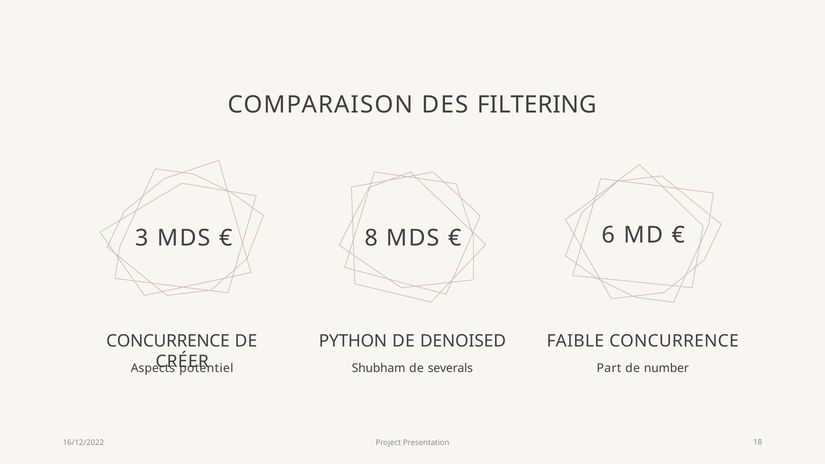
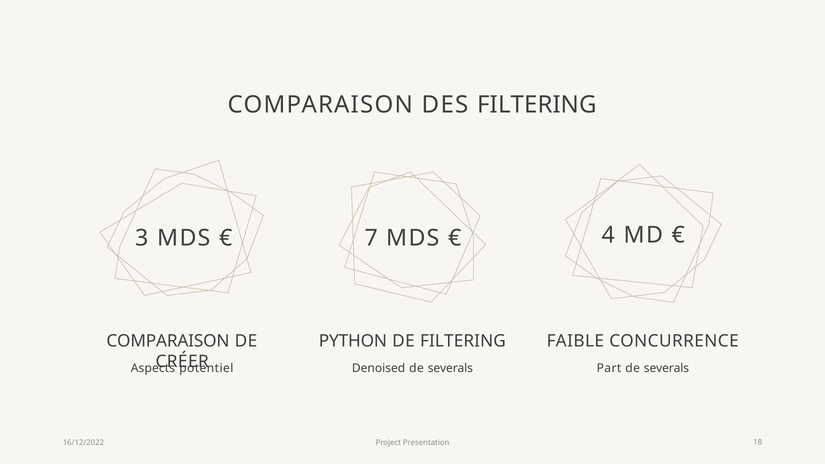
8: 8 -> 7 (371, 238)
6: 6 -> 4 (609, 235)
CONCURRENCE: CONCURRENCE -> COMPARAISON (168, 341)
DE DENOISED: DENOISED -> FILTERING (463, 341)
Shubham: Shubham -> Denoised (379, 368)
Part de number: number -> severals (666, 368)
